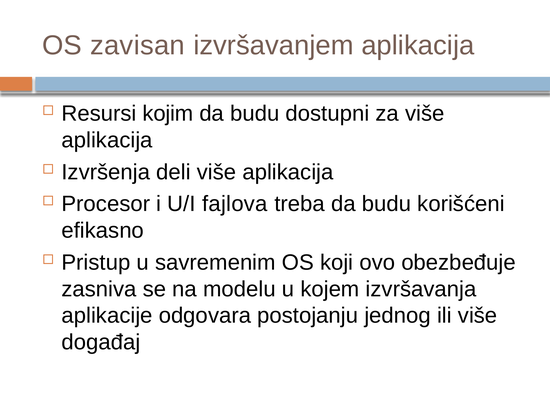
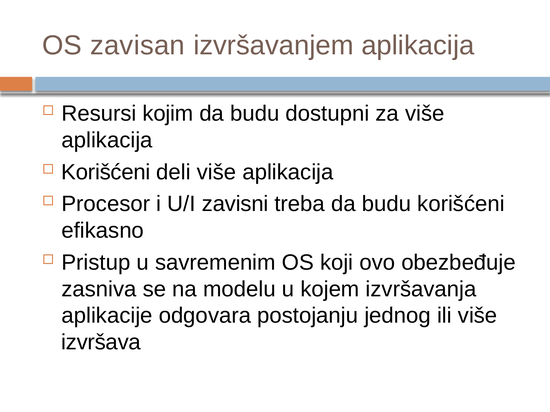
Izvršenja: Izvršenja -> Korišćeni (106, 172)
fajlova: fajlova -> zavisni (235, 204)
događaj: događaj -> izvršava (101, 343)
